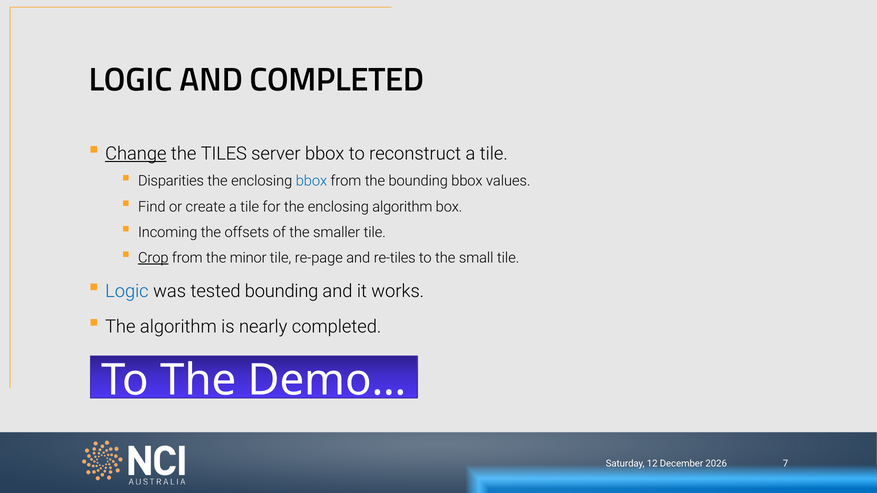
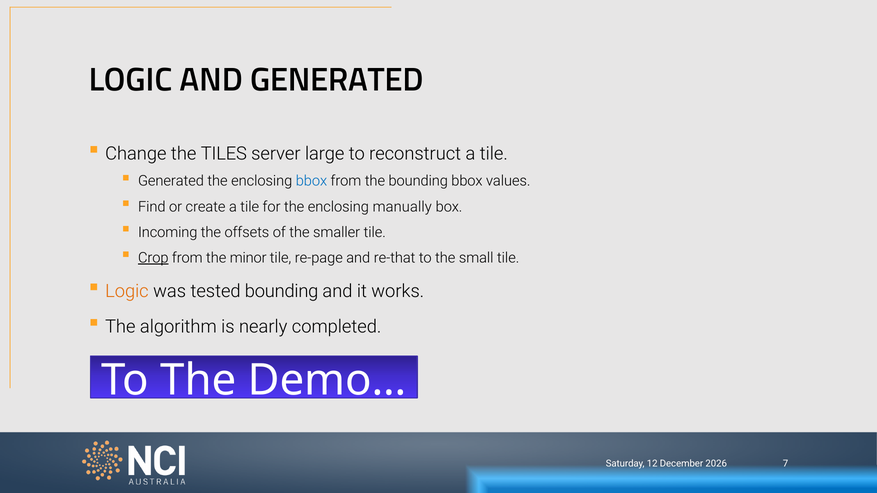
AND COMPLETED: COMPLETED -> GENERATED (337, 80)
Change underline: present -> none (136, 154)
server bbox: bbox -> large (325, 154)
Disparities: Disparities -> Generated (171, 181)
enclosing algorithm: algorithm -> manually (402, 207)
re-tiles: re-tiles -> re-that (395, 258)
Logic colour: blue -> orange (127, 292)
